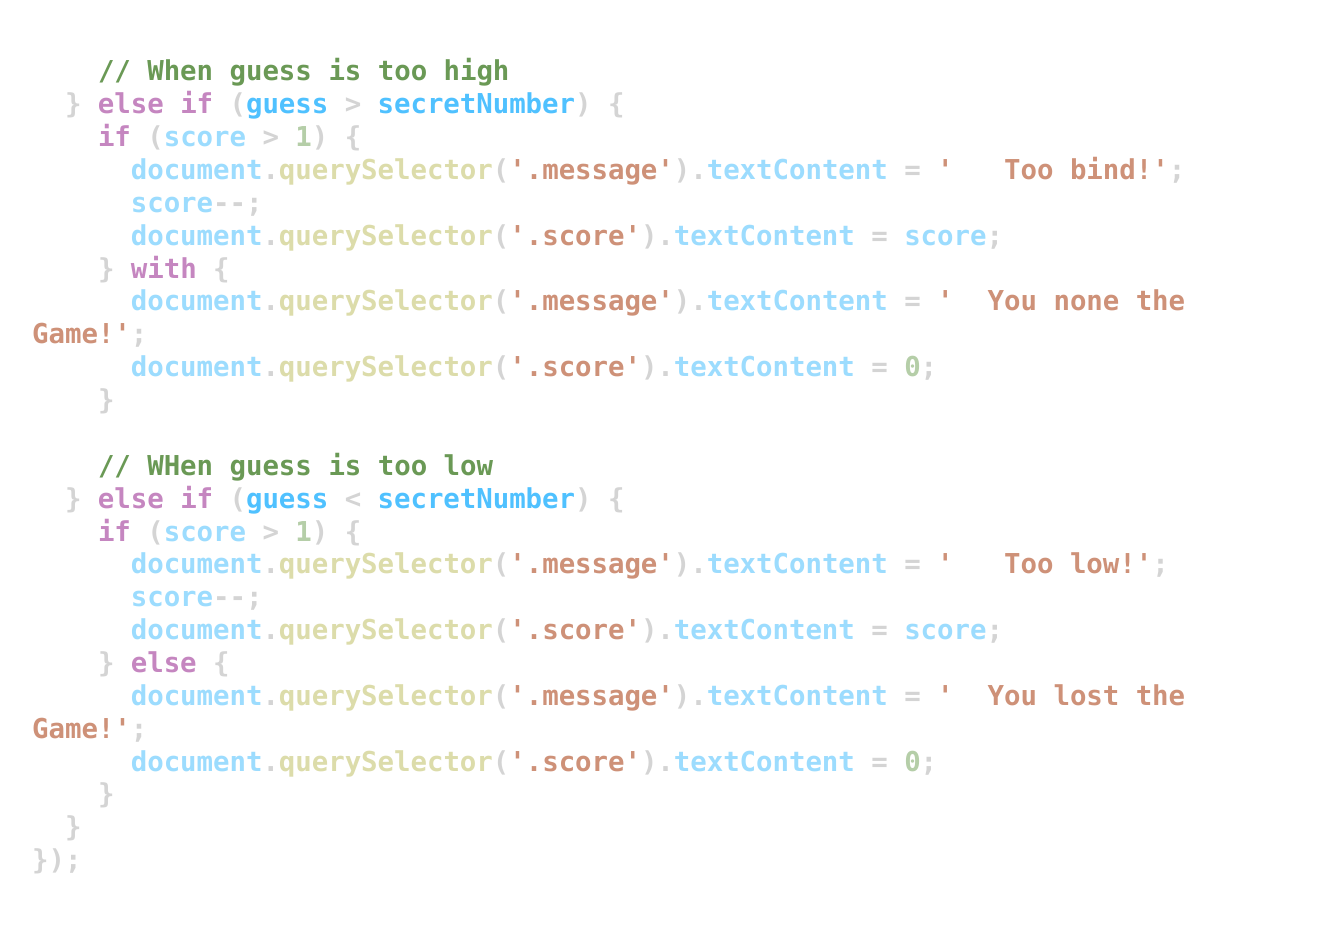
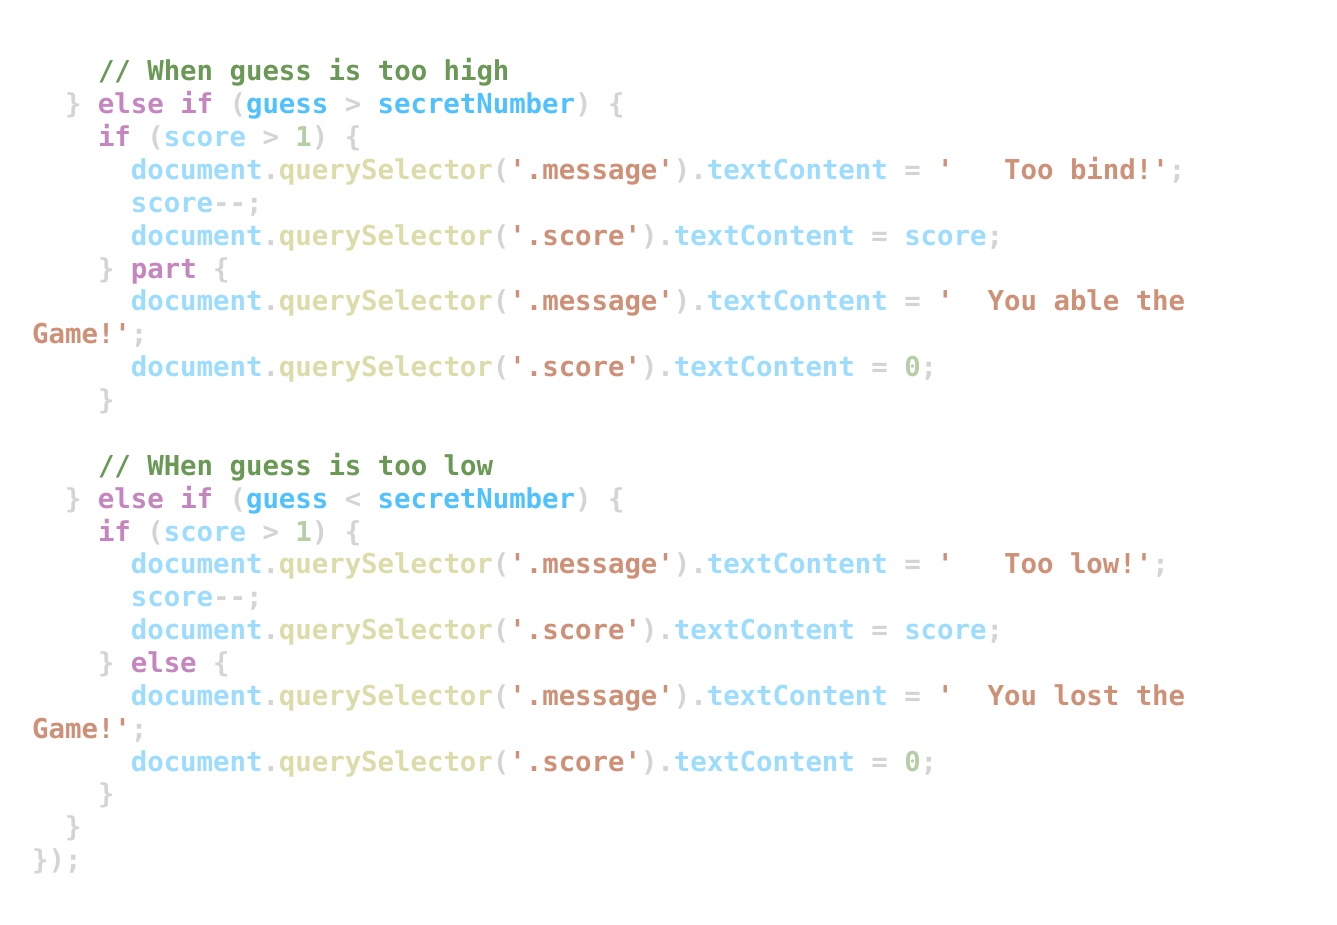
with: with -> part (164, 269)
none: none -> able (1086, 302)
